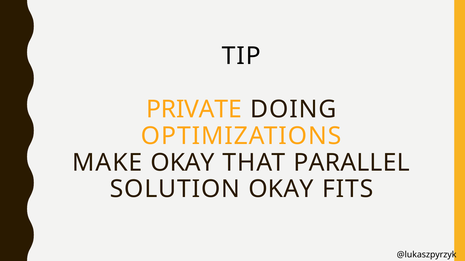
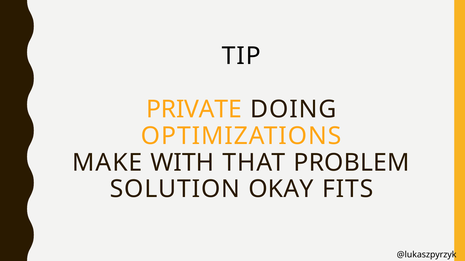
MAKE OKAY: OKAY -> WITH (182, 163)
PARALLEL: PARALLEL -> PROBLEM (352, 163)
